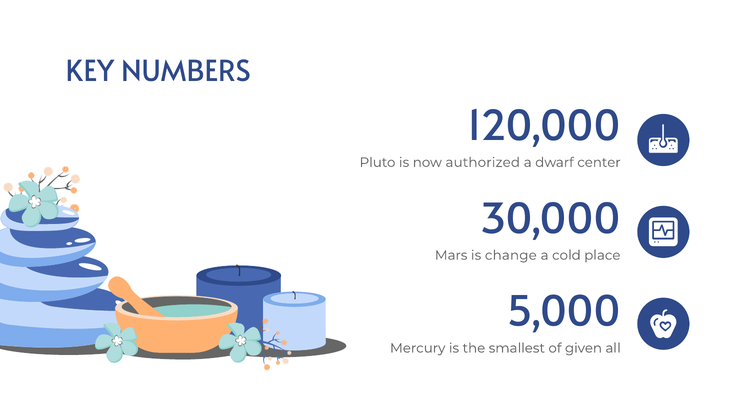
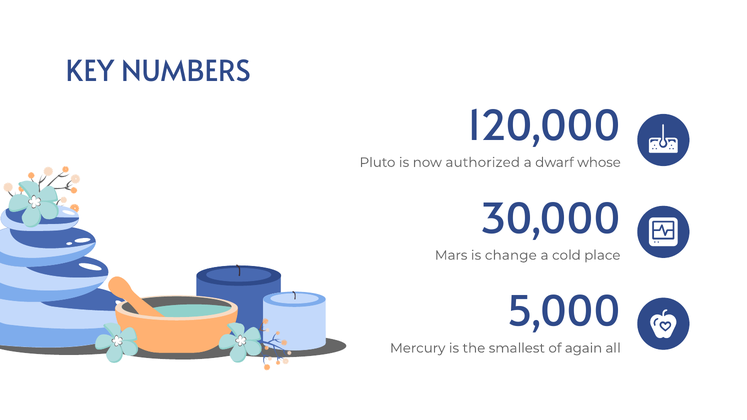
center: center -> whose (599, 163)
given: given -> again (584, 348)
